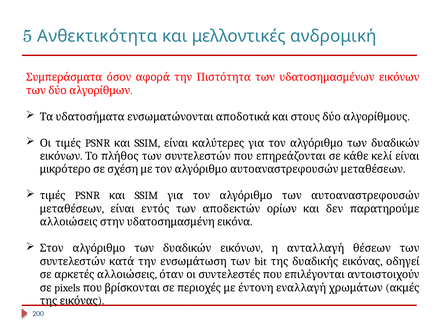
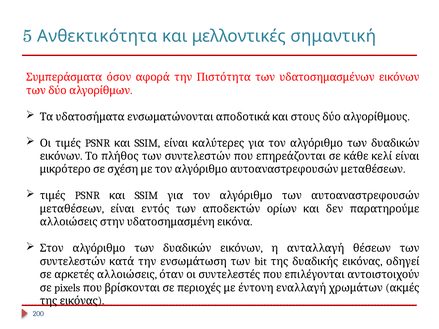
ανδρομική: ανδρομική -> σημαντική (333, 36)
